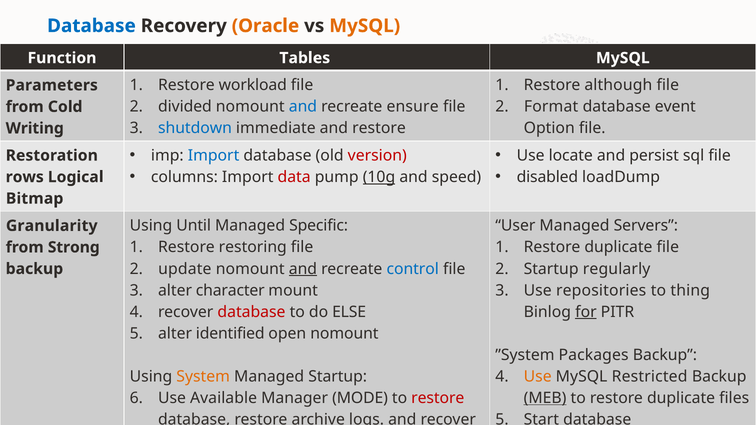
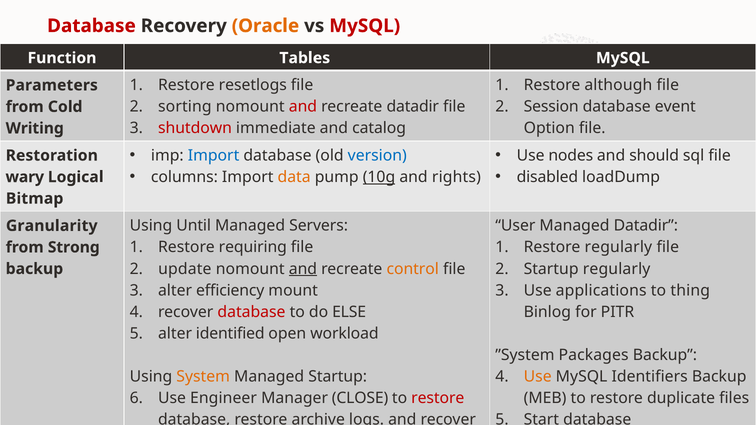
Database colour: blue -> red (91, 26)
MySQL colour: orange -> red (365, 26)
workload: workload -> resetlogs (253, 85)
divided: divided -> sorting (185, 107)
and colour: blue -> red (303, 107)
recreate ensure: ensure -> datadir (413, 107)
Format: Format -> Session (551, 107)
shutdown colour: blue -> red (195, 128)
and restore: restore -> catalog (379, 128)
version colour: red -> blue (377, 156)
locate: locate -> nodes (571, 156)
persist: persist -> should (654, 156)
data colour: red -> orange (294, 177)
speed: speed -> rights (456, 177)
rows: rows -> wary (25, 177)
Specific: Specific -> Servers (319, 226)
Managed Servers: Servers -> Datadir (646, 226)
restoring: restoring -> requiring (253, 247)
duplicate: duplicate -> regularly (618, 247)
control colour: blue -> orange (413, 269)
character: character -> efficiency (230, 291)
repositories: repositories -> applications (601, 291)
for underline: present -> none (586, 312)
open nomount: nomount -> workload (344, 334)
MySQL Restricted: Restricted -> Identifiers (650, 377)
Available: Available -> Engineer (224, 398)
MODE: MODE -> CLOSE (360, 398)
MEB underline: present -> none (545, 398)
